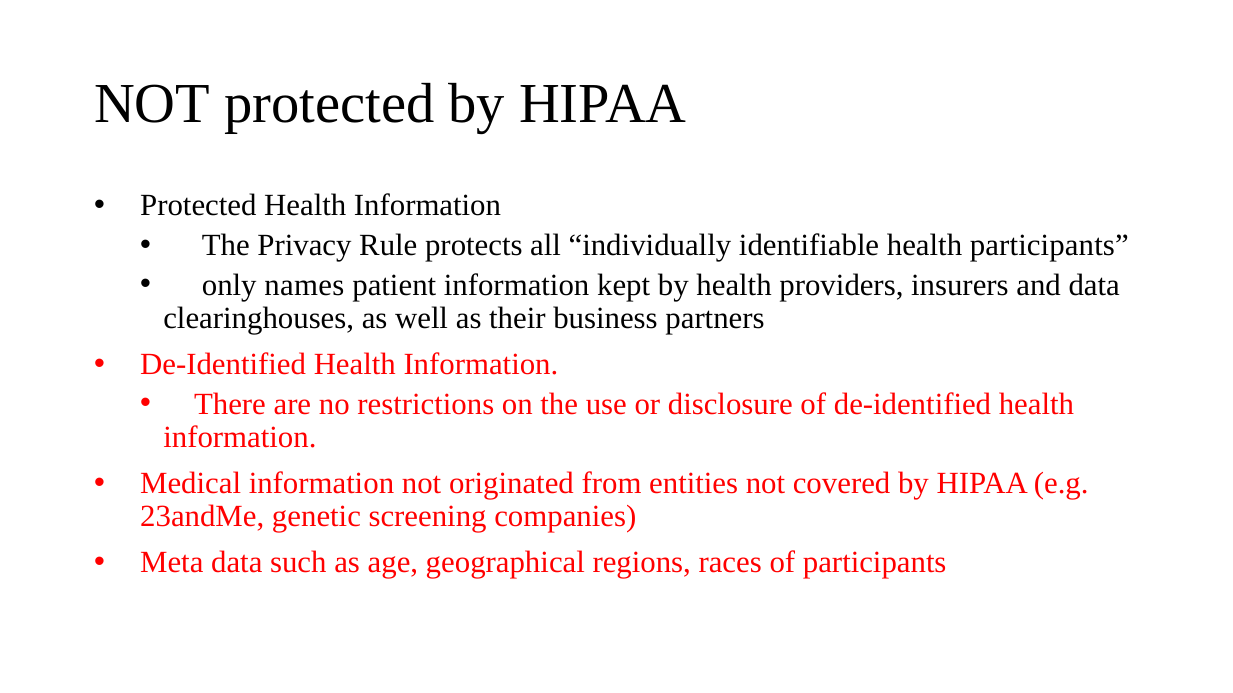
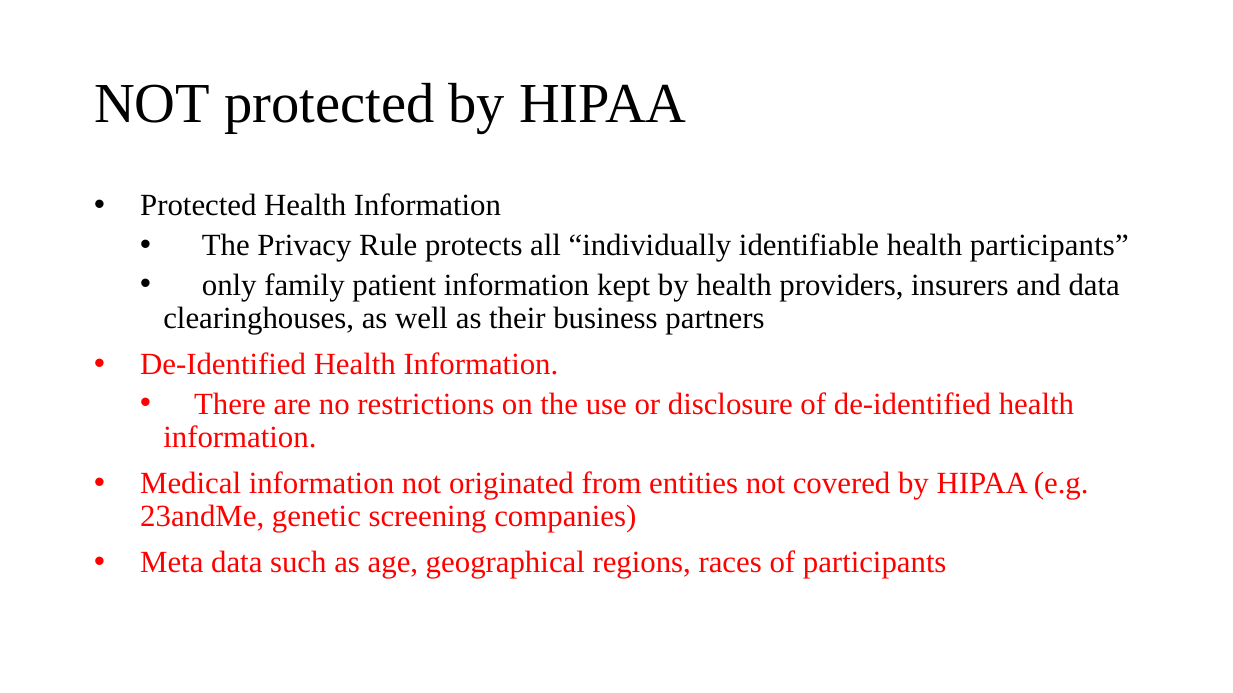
names: names -> family (305, 285)
